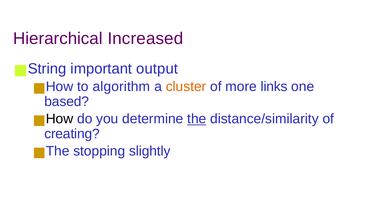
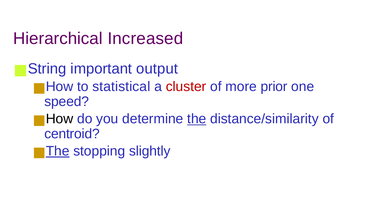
algorithm: algorithm -> statistical (121, 86)
cluster colour: orange -> red (186, 86)
links: links -> prior (274, 86)
based: based -> speed (67, 101)
creating: creating -> centroid (72, 133)
The underline: none -> present (58, 151)
